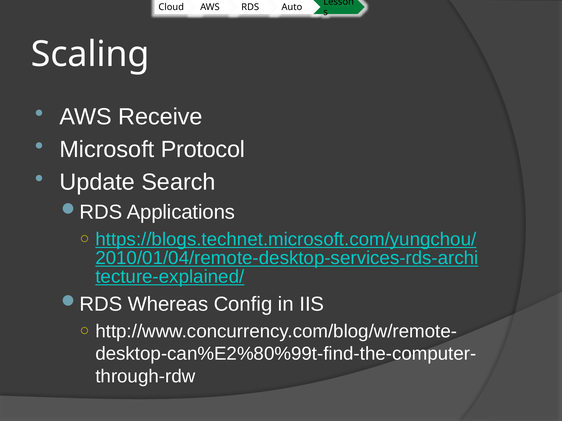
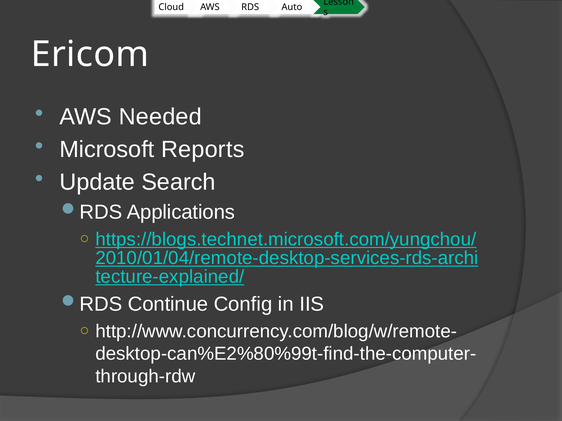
Scaling: Scaling -> Ericom (90, 54)
Receive: Receive -> Needed (160, 117)
Protocol: Protocol -> Reports (203, 150)
Whereas: Whereas -> Continue (168, 305)
